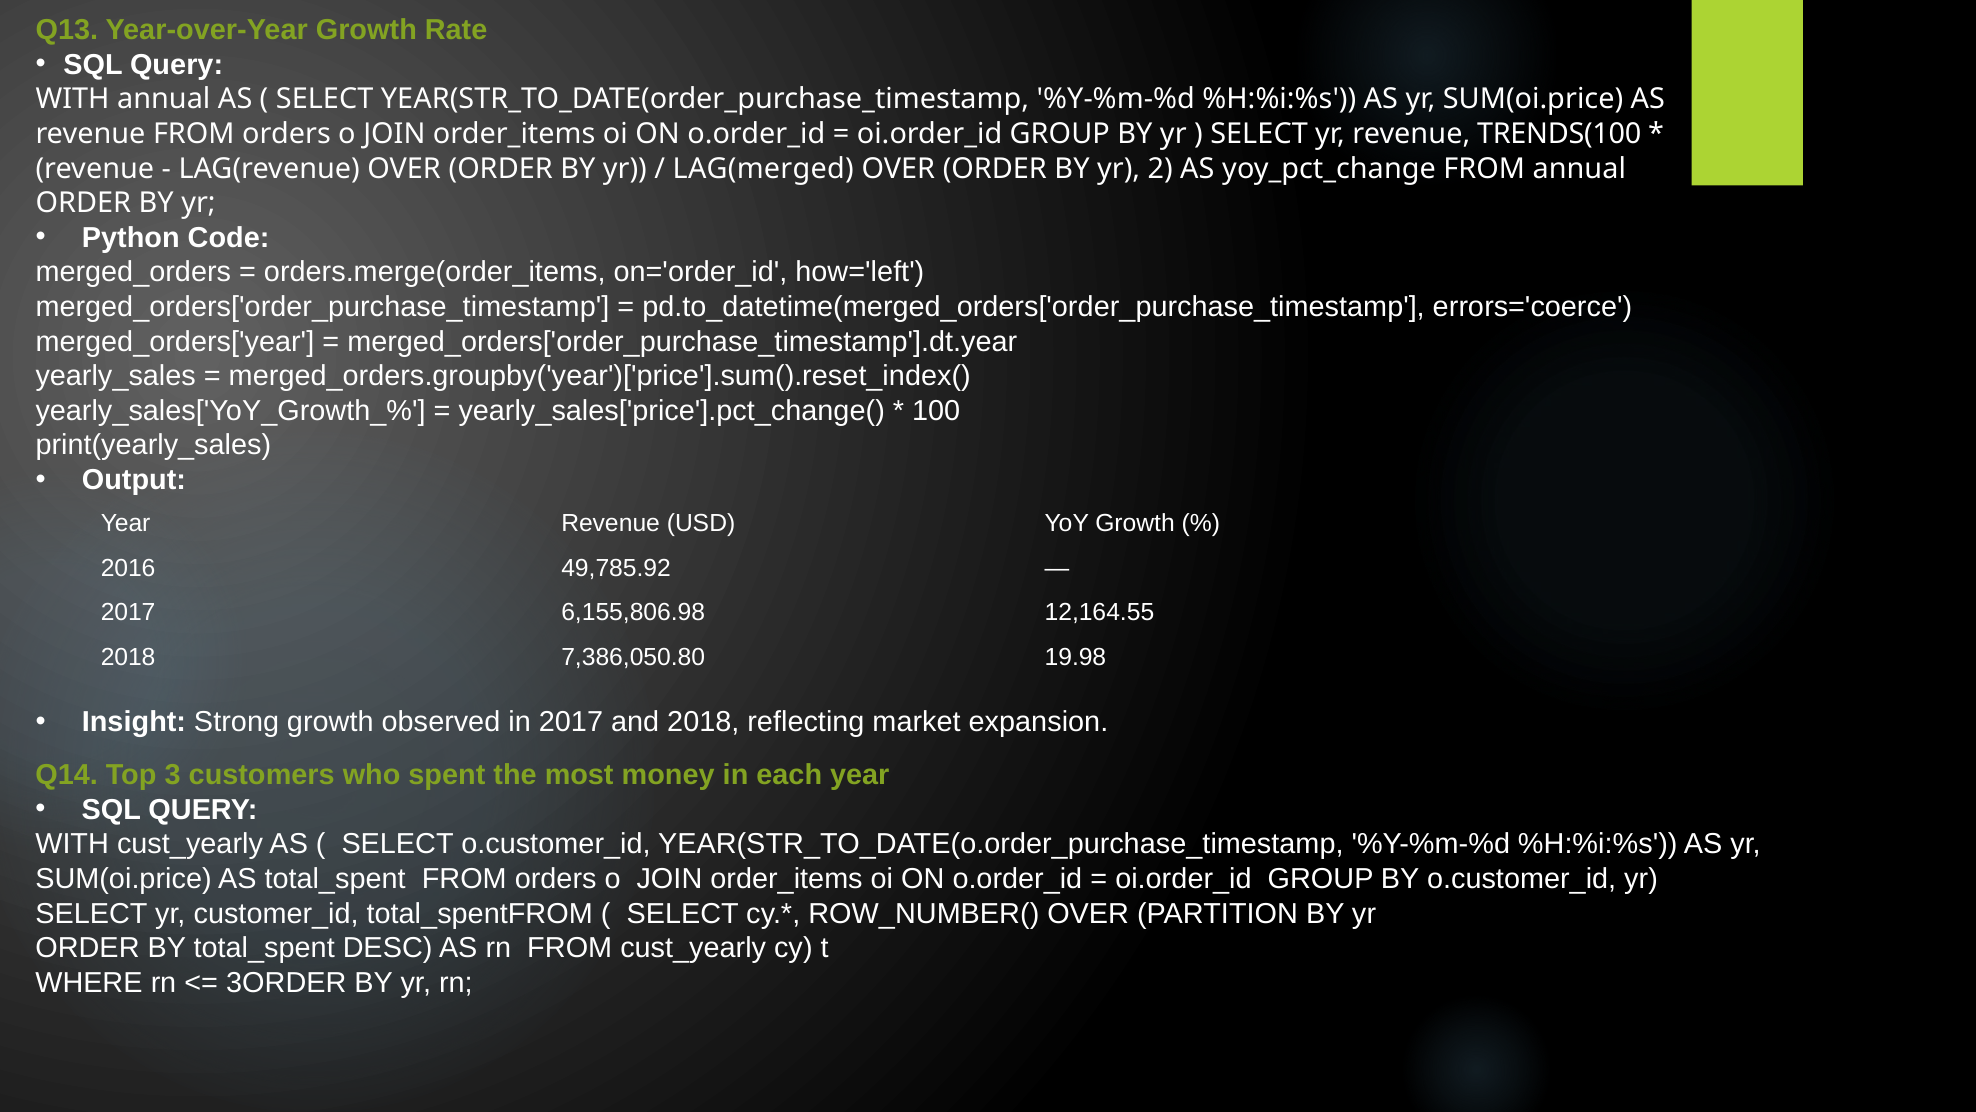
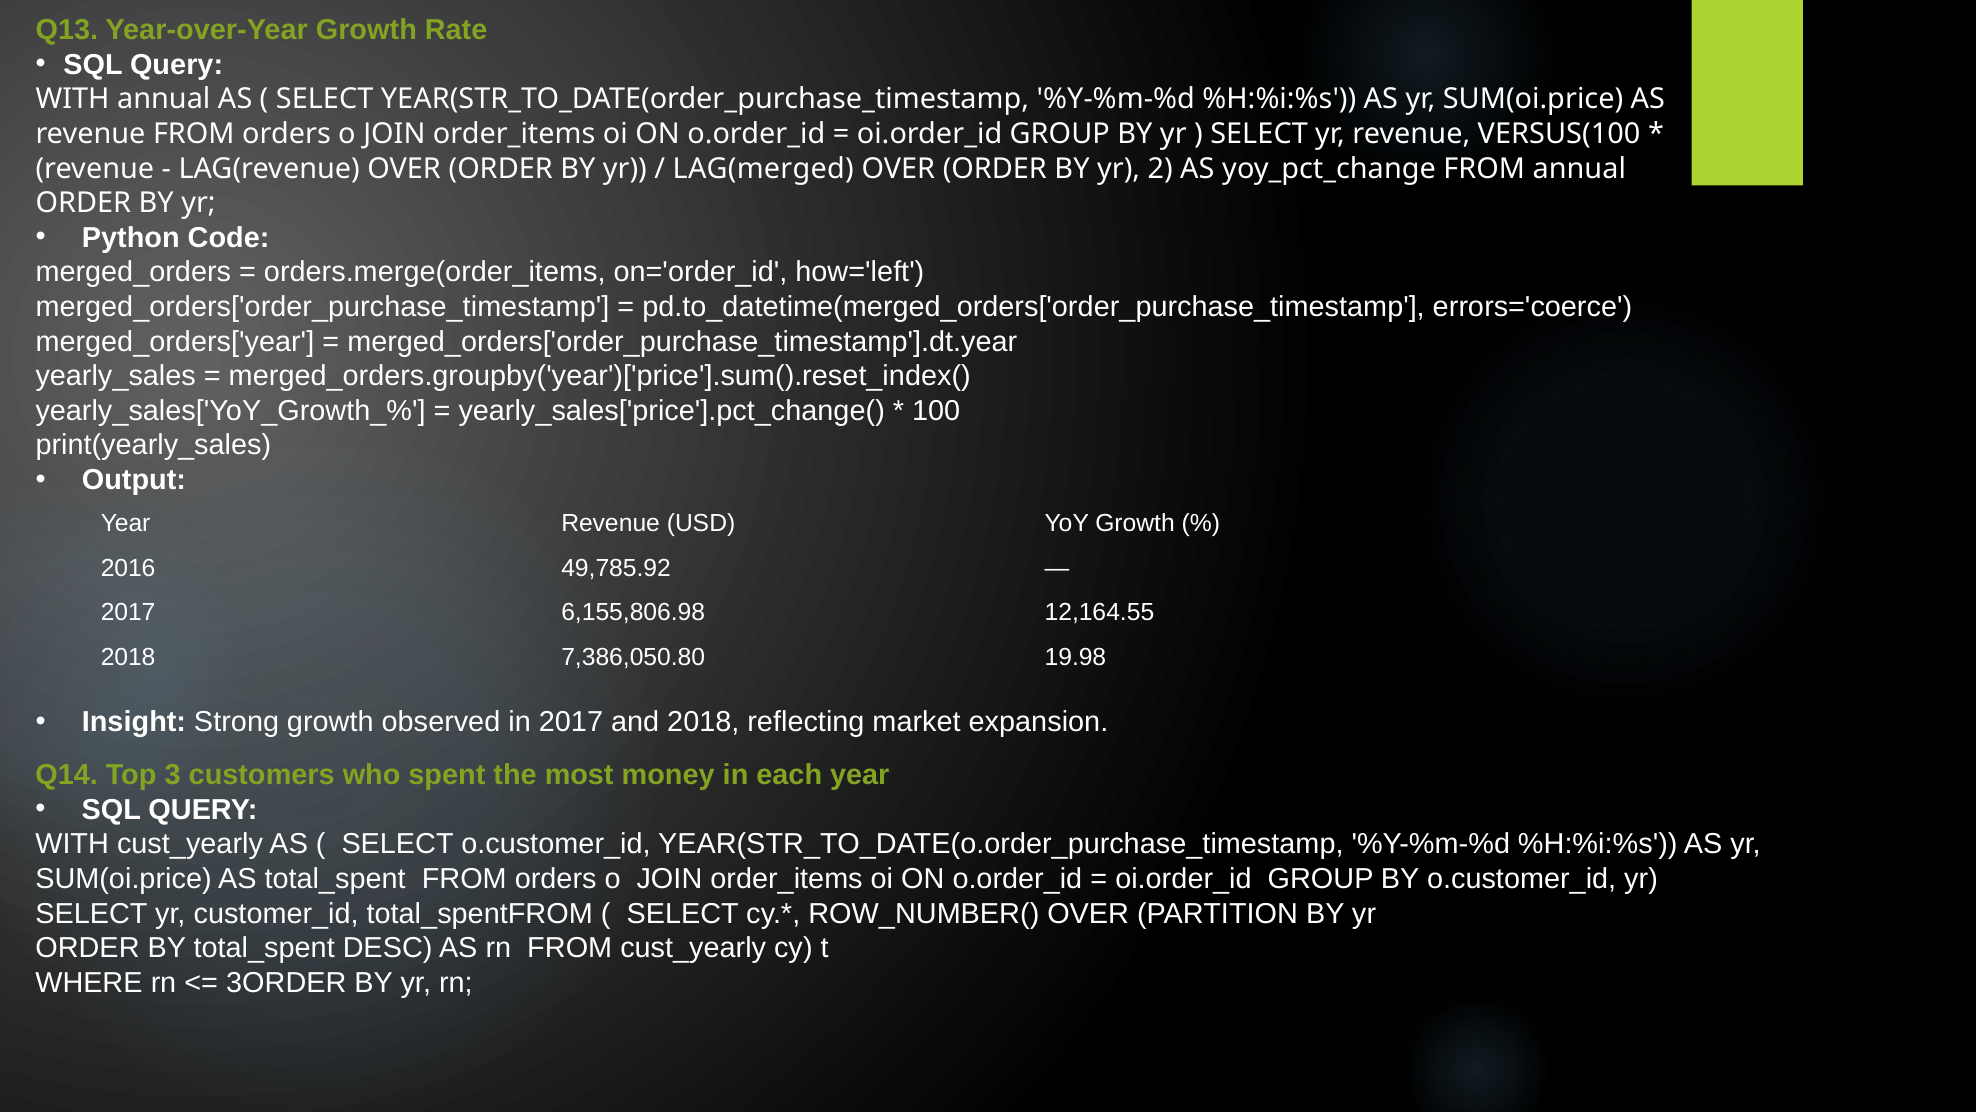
TRENDS(100: TRENDS(100 -> VERSUS(100 (1559, 134)
